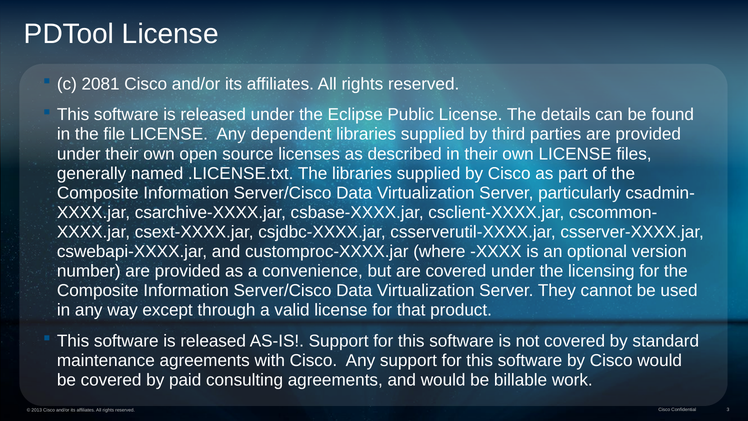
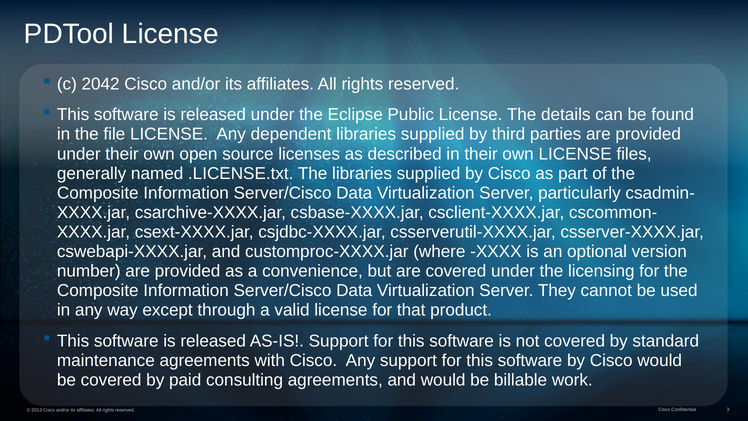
2081: 2081 -> 2042 (101, 84)
